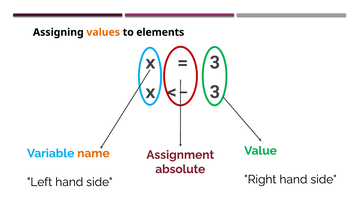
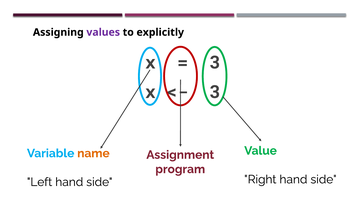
values colour: orange -> purple (103, 32)
elements: elements -> explicitly (160, 32)
absolute: absolute -> program (180, 169)
